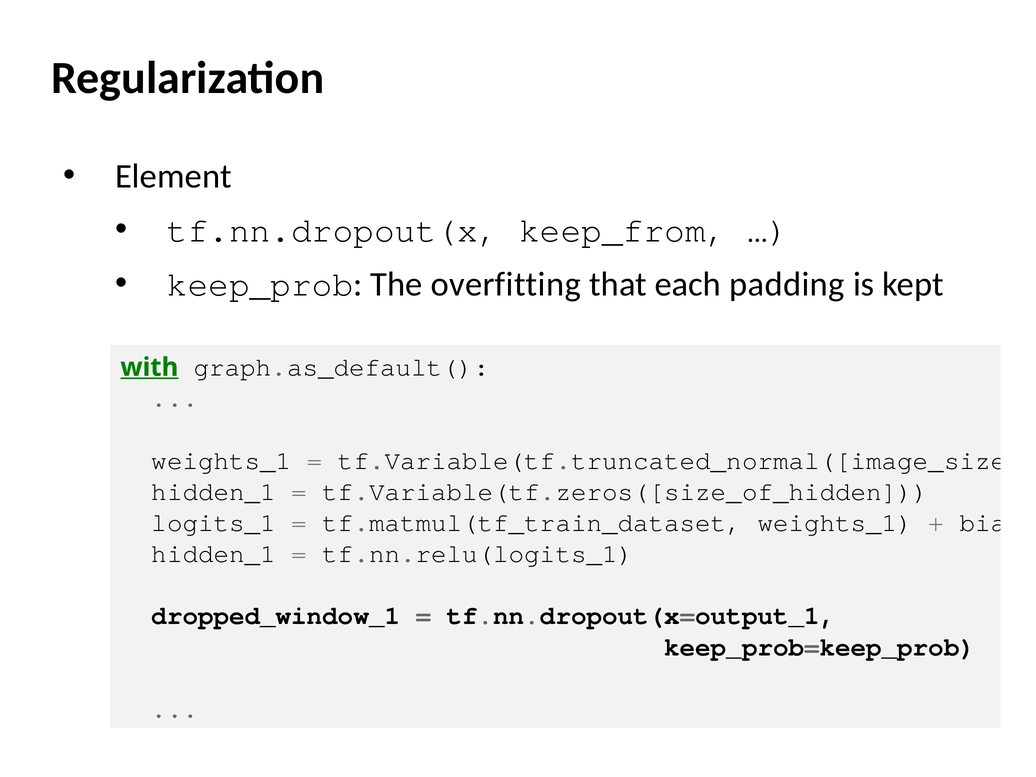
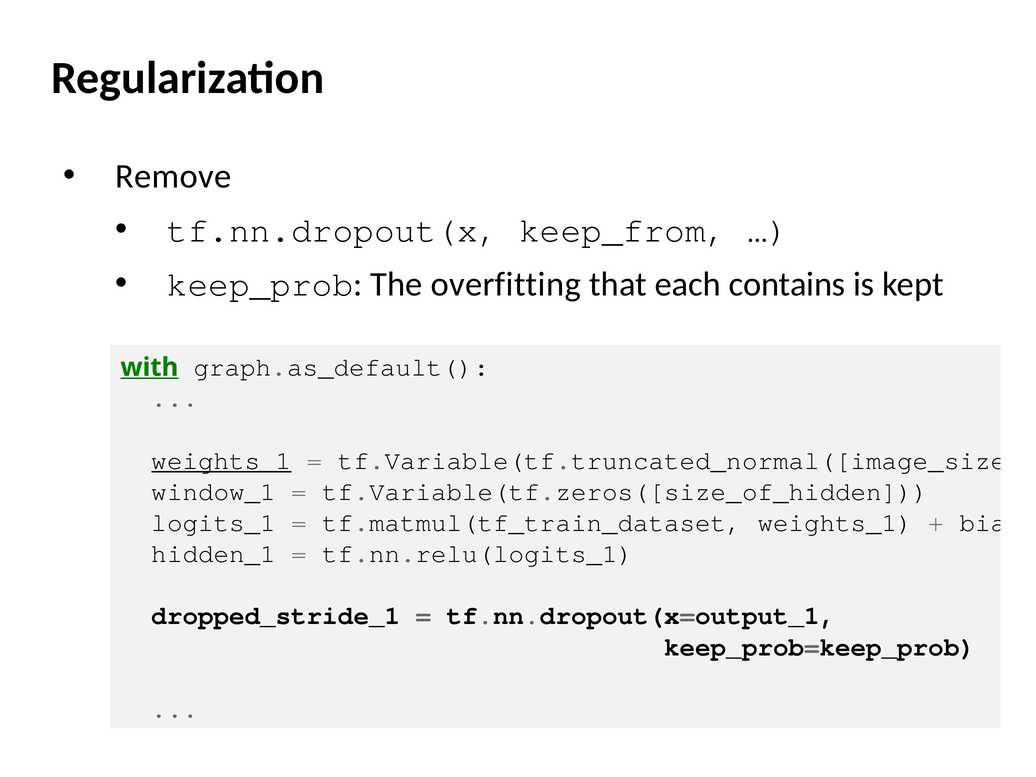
Element: Element -> Remove (173, 176)
padding: padding -> contains (787, 285)
weights_1 underline: none -> present (221, 461)
hidden_1: hidden_1 -> window_1 (214, 492)
dropped_window_1: dropped_window_1 -> dropped_stride_1 (276, 616)
